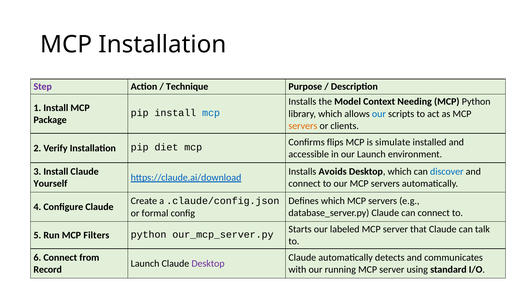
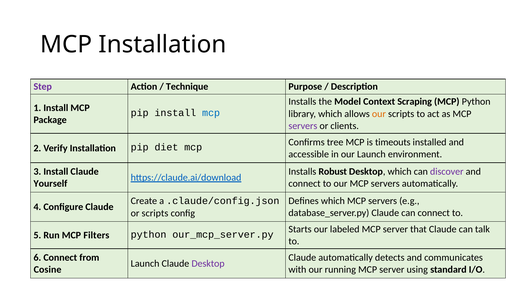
Needing: Needing -> Scraping (415, 102)
our colour: blue -> orange (379, 114)
servers colour: orange -> purple (303, 126)
flips: flips -> tree (335, 142)
simulate: simulate -> timeouts (393, 142)
Avoids: Avoids -> Robust (333, 172)
discover colour: blue -> purple (447, 172)
or formal: formal -> scripts (155, 214)
Record: Record -> Cosine (48, 270)
